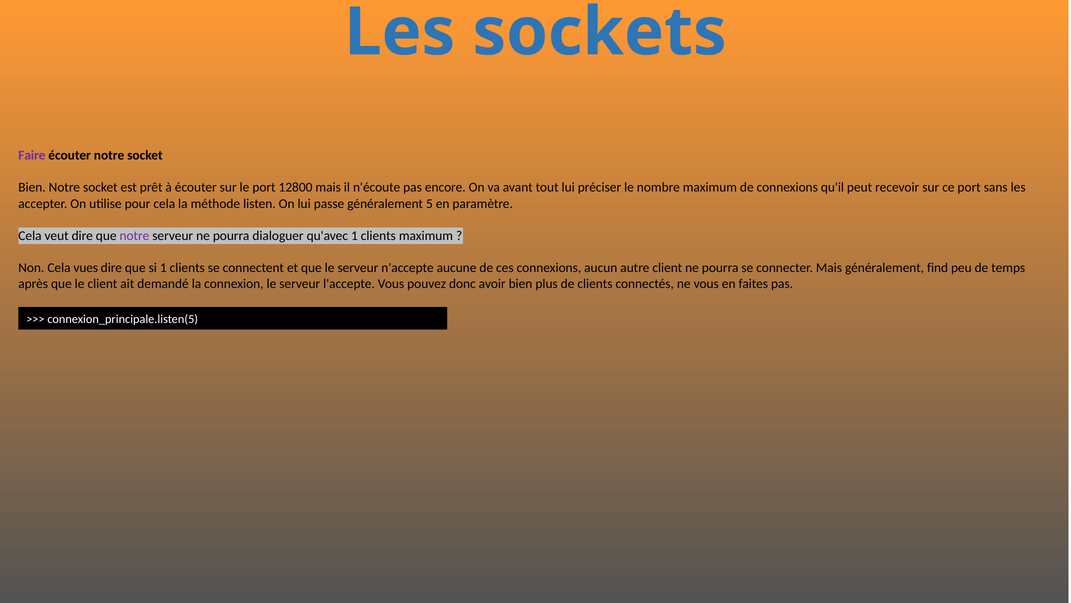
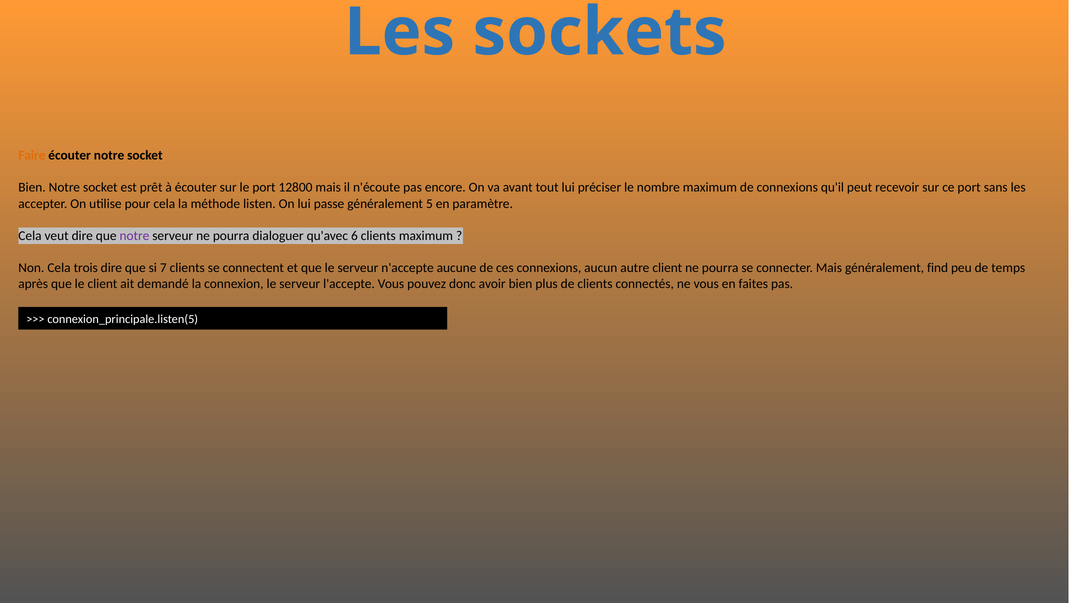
Faire colour: purple -> orange (32, 155)
qu'avec 1: 1 -> 6 (354, 236)
vues: vues -> trois (86, 268)
si 1: 1 -> 7 (163, 268)
